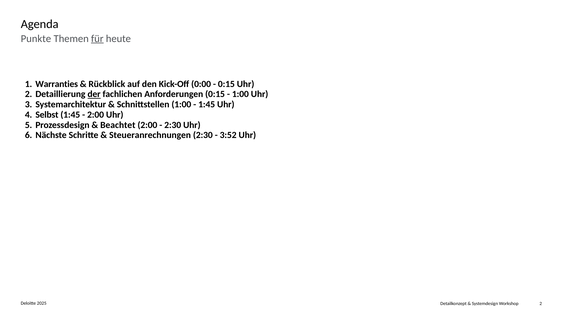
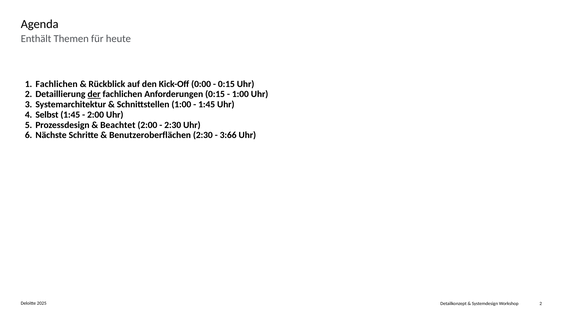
Punkte: Punkte -> Enthält (36, 39)
für underline: present -> none (97, 39)
Warranties: Warranties -> Fachlichen (57, 84)
Steueranrechnungen: Steueranrechnungen -> Benutzeroberflächen (150, 136)
3:52: 3:52 -> 3:66 (228, 136)
